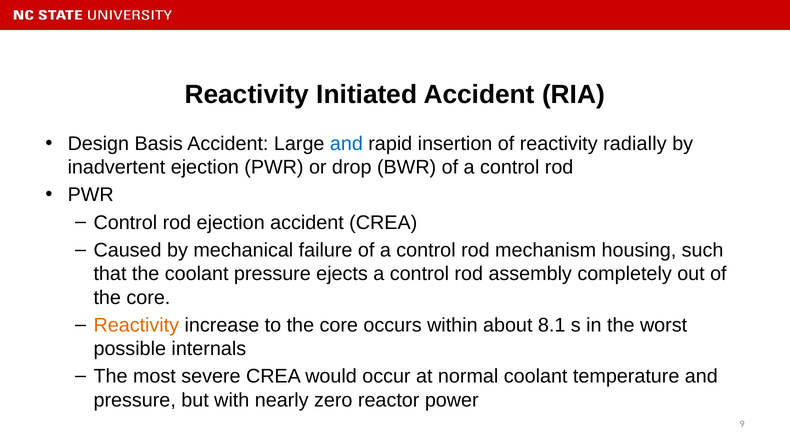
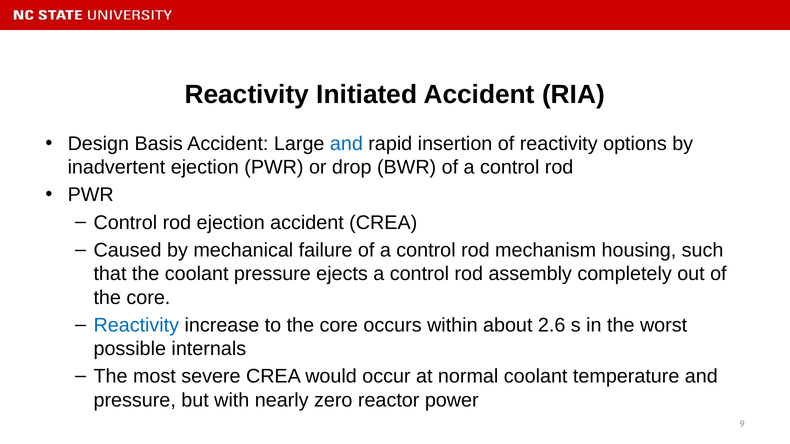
radially: radially -> options (635, 144)
Reactivity colour: orange -> blue (136, 325)
8.1: 8.1 -> 2.6 (552, 325)
